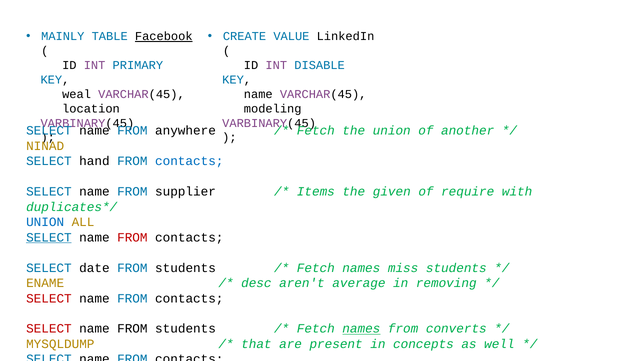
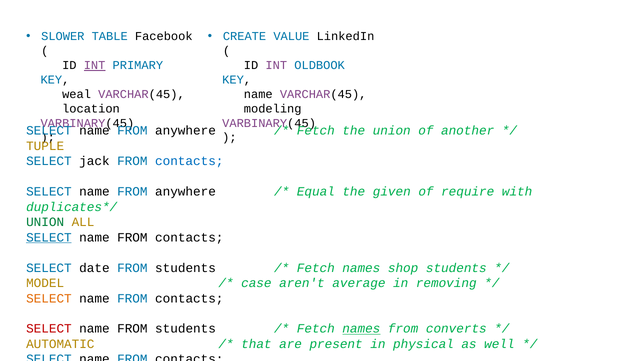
MAINLY: MAINLY -> SLOWER (63, 36)
Facebook underline: present -> none (164, 36)
INT underline: none -> present (95, 65)
DISABLE: DISABLE -> OLDBOOK (320, 65)
NINAD: NINAD -> TUPLE (45, 146)
hand: hand -> jack (94, 161)
supplier: supplier -> anywhere (185, 191)
Items: Items -> Equal (316, 191)
UNION colour: blue -> green (45, 222)
FROM colour: red -> black (132, 237)
miss: miss -> shop (403, 268)
ENAME: ENAME -> MODEL (45, 283)
desc: desc -> case (256, 283)
SELECT colour: red -> orange (49, 298)
MYSQLDUMP: MYSQLDUMP -> AUTOMATIC (60, 344)
concepts: concepts -> physical (423, 344)
